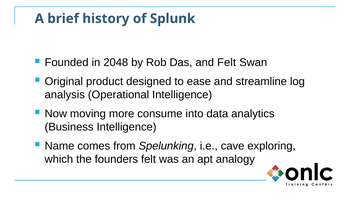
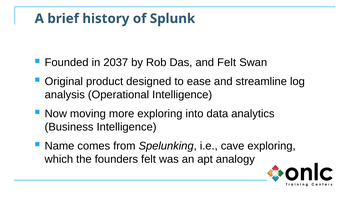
2048: 2048 -> 2037 (116, 63)
more consume: consume -> exploring (160, 114)
